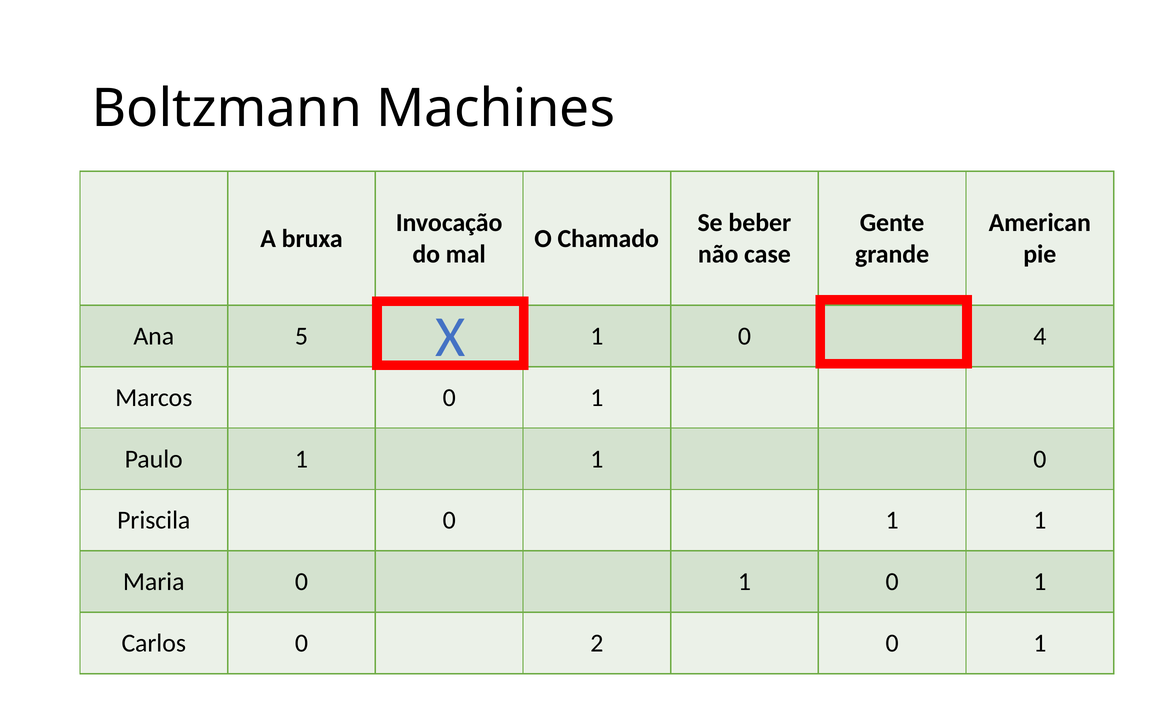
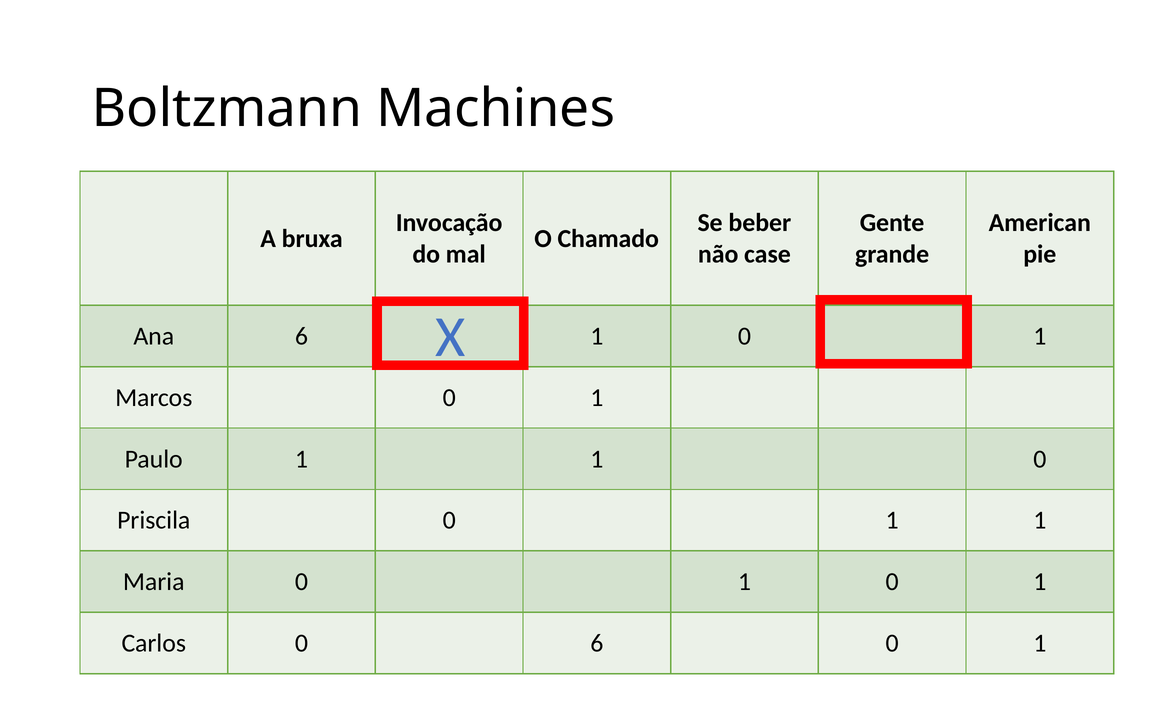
Ana 5: 5 -> 6 (302, 336)
4: 4 -> 1 (1040, 336)
0 2: 2 -> 6 (597, 643)
